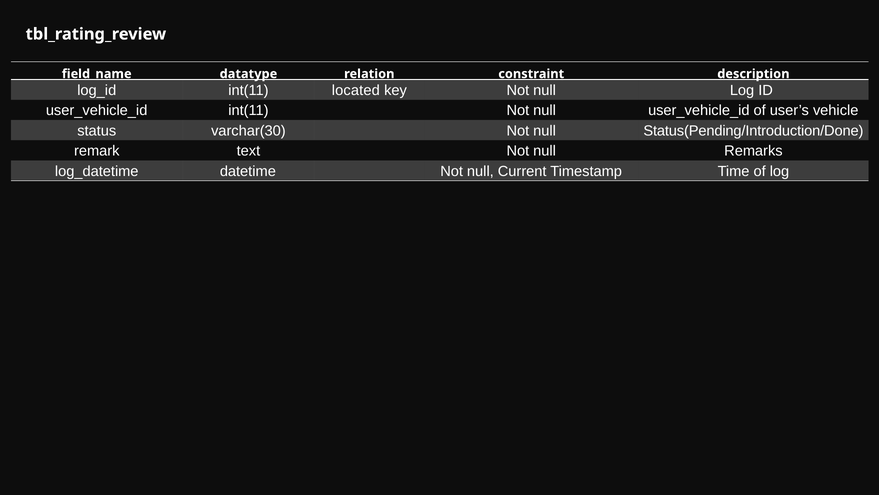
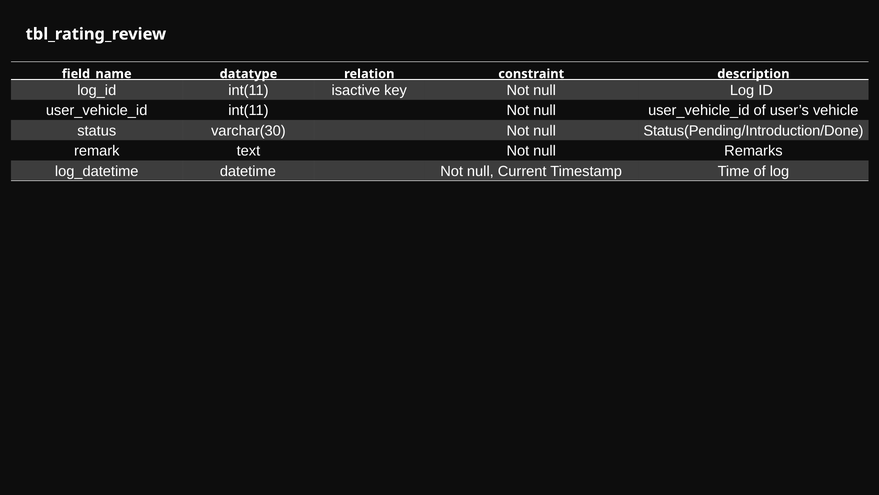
located: located -> isactive (356, 90)
